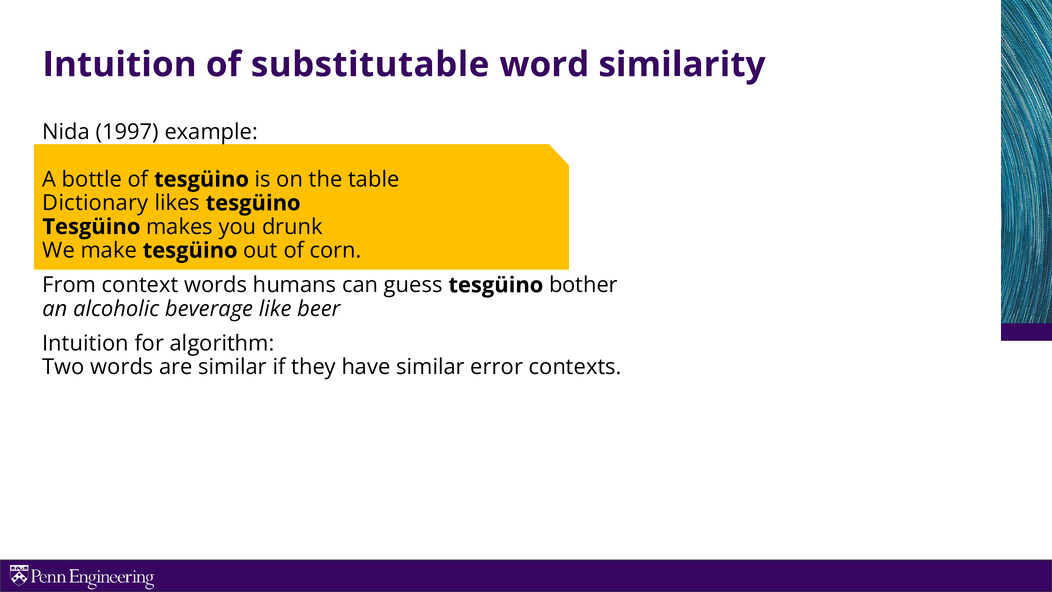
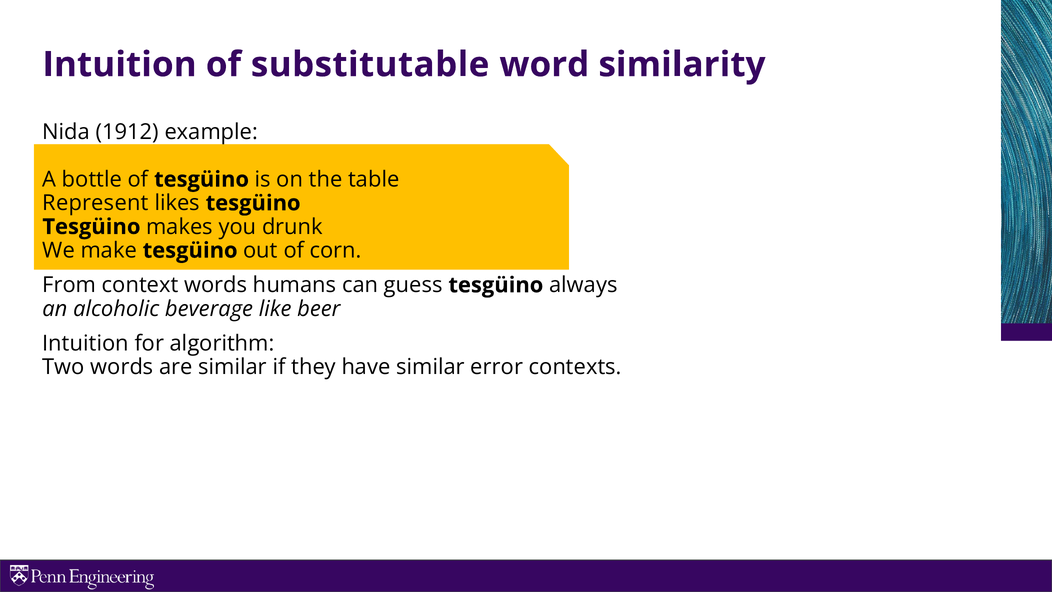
1997: 1997 -> 1912 (127, 132)
Dictionary: Dictionary -> Represent (95, 203)
bother: bother -> always (583, 285)
